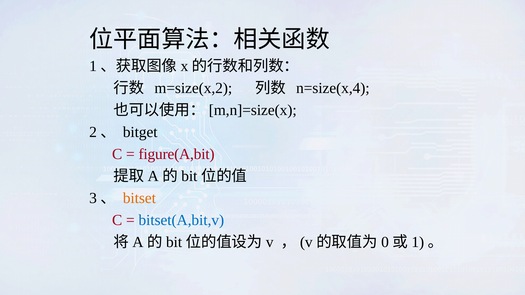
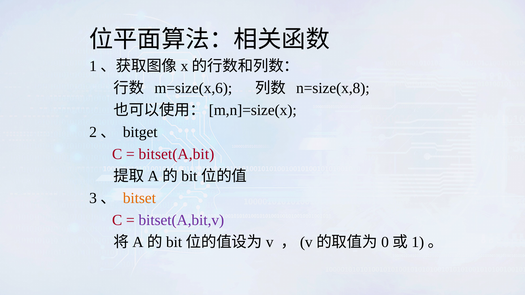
m=size(x,2: m=size(x,2 -> m=size(x,6 (193, 88)
n=size(x,4: n=size(x,4 -> n=size(x,8 (333, 88)
figure(A,bit: figure(A,bit -> bitset(A,bit (176, 154)
bitset(A,bit,v colour: blue -> purple (181, 220)
